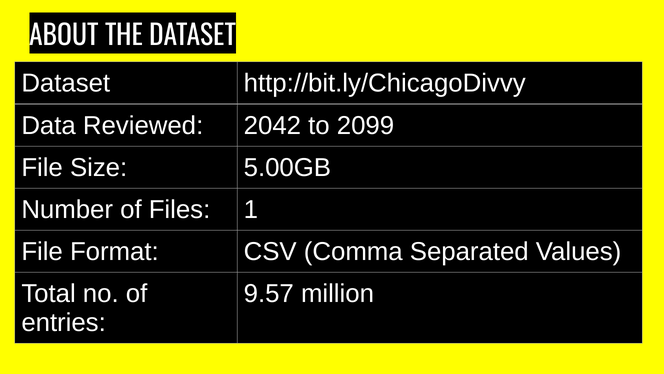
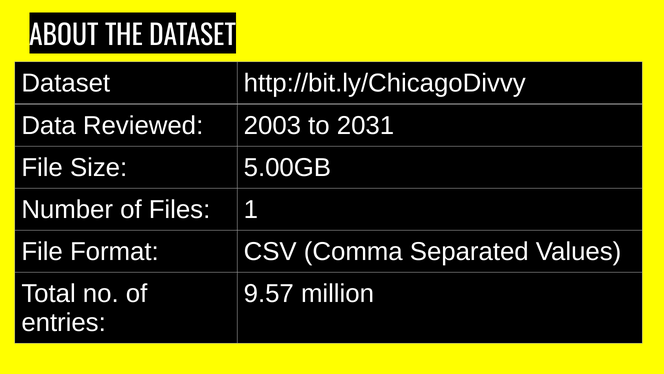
2042: 2042 -> 2003 (272, 125)
2099: 2099 -> 2031 (365, 125)
